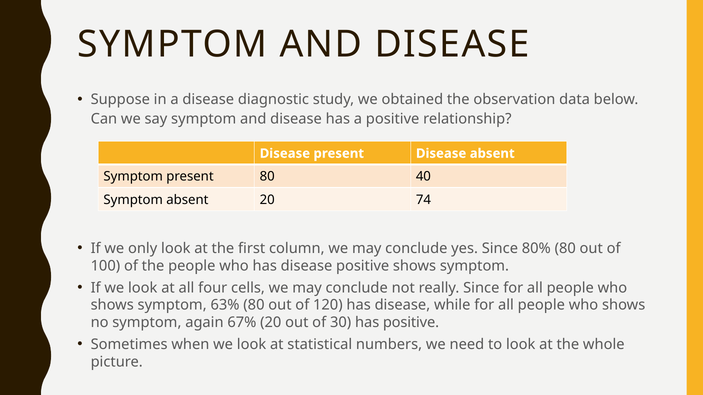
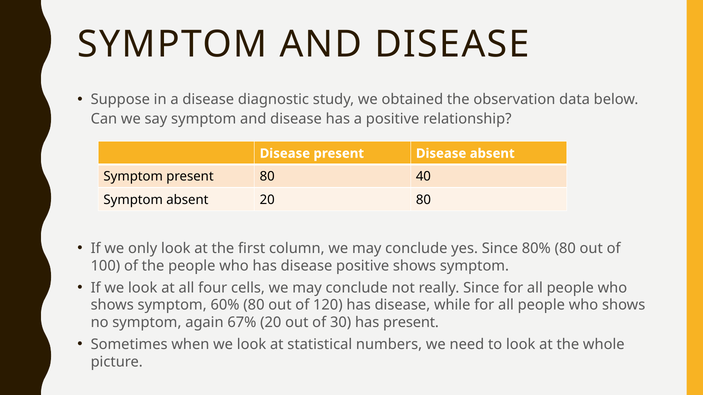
20 74: 74 -> 80 (423, 200)
63%: 63% -> 60% (225, 305)
has positive: positive -> present (411, 323)
